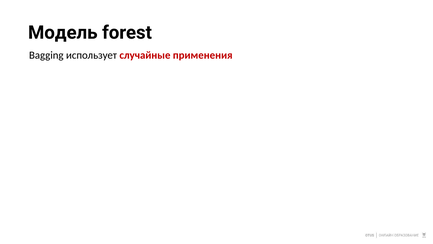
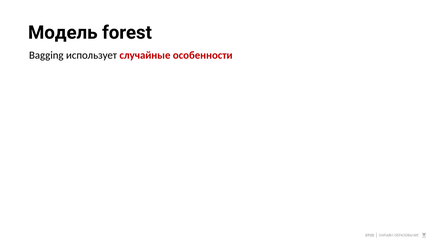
применения: применения -> особенности (203, 55)
